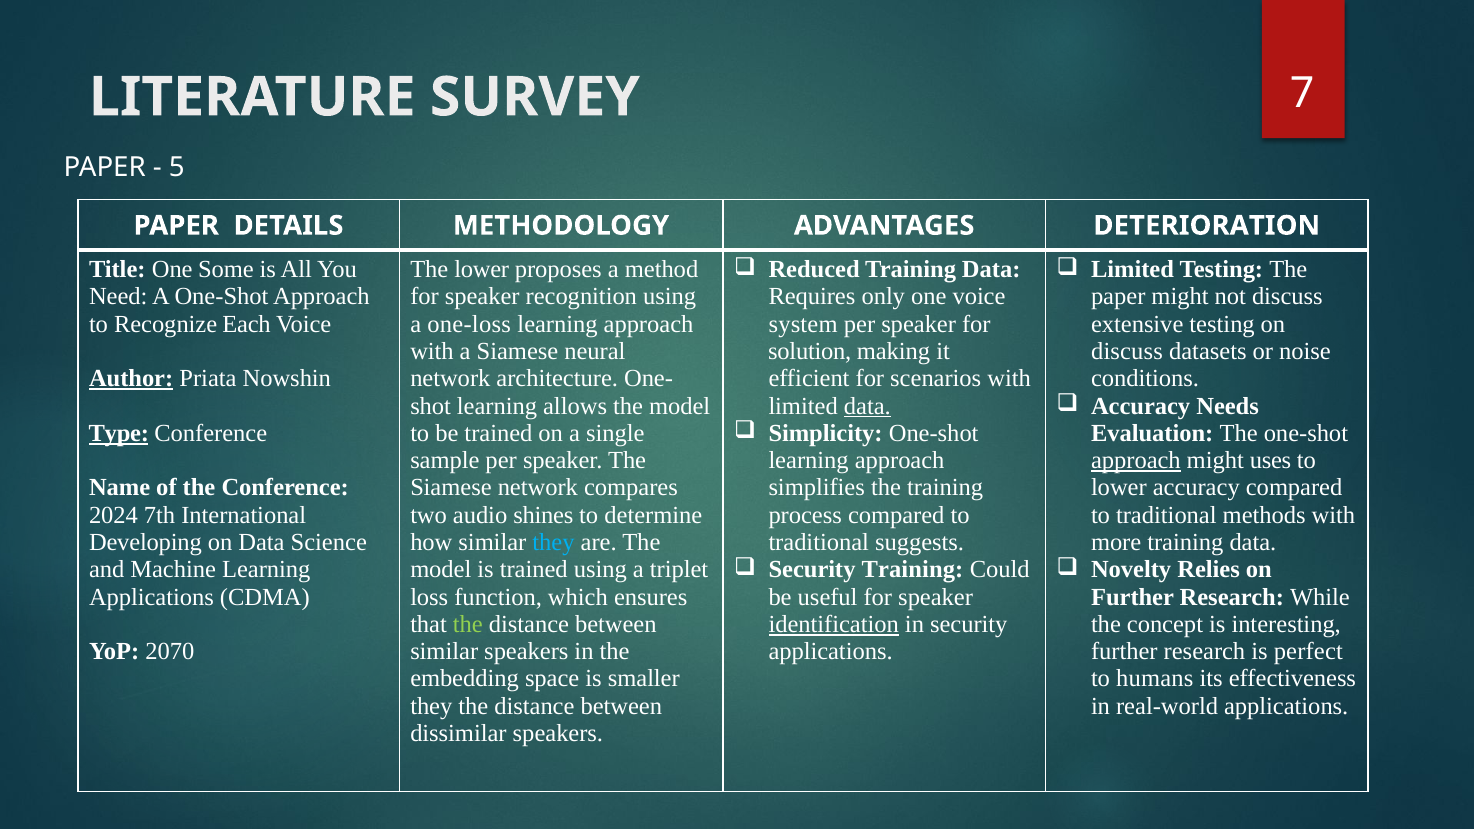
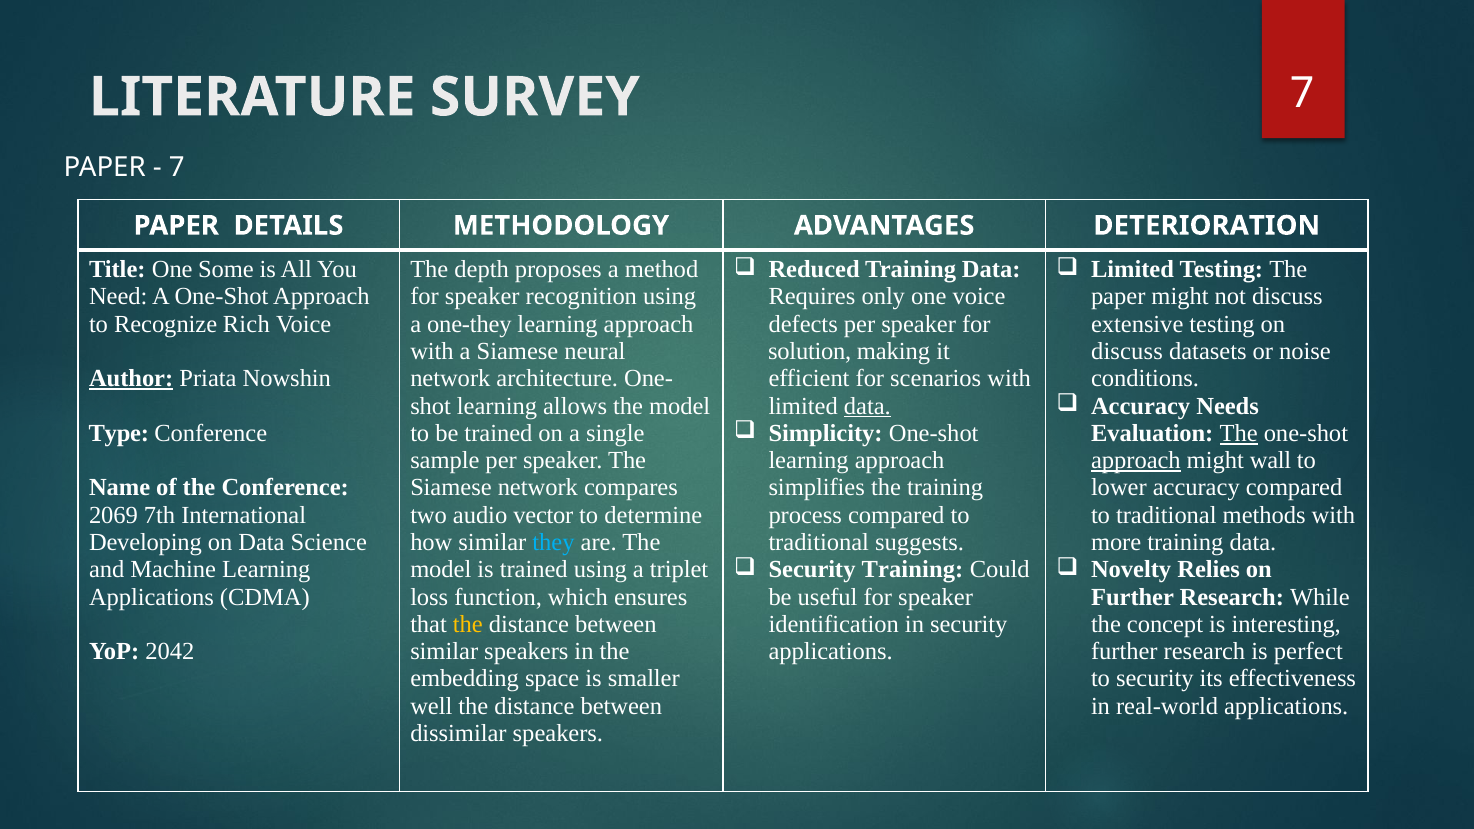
5: 5 -> 7 (177, 168)
The lower: lower -> depth (482, 270)
Each: Each -> Rich (246, 324)
one-loss: one-loss -> one-they (469, 324)
system: system -> defects (803, 324)
Type underline: present -> none (119, 433)
The underline: none -> present (1239, 433)
uses: uses -> wall (1271, 461)
2024: 2024 -> 2069 (113, 515)
shines: shines -> vector (543, 515)
the colour: light green -> yellow (468, 624)
identification underline: present -> none (834, 624)
2070: 2070 -> 2042 (170, 652)
to humans: humans -> security (1155, 679)
they: they -> well (431, 706)
